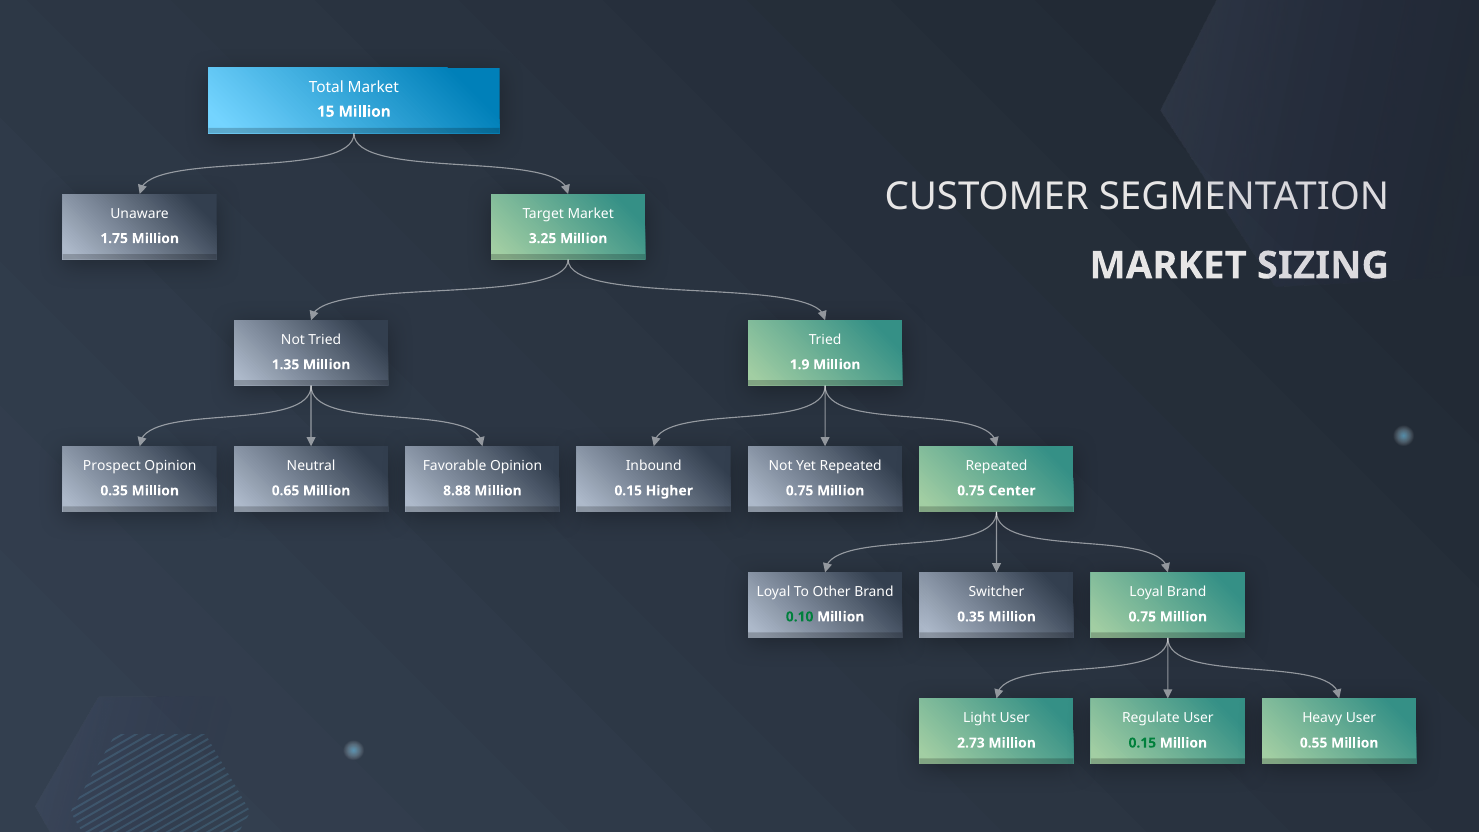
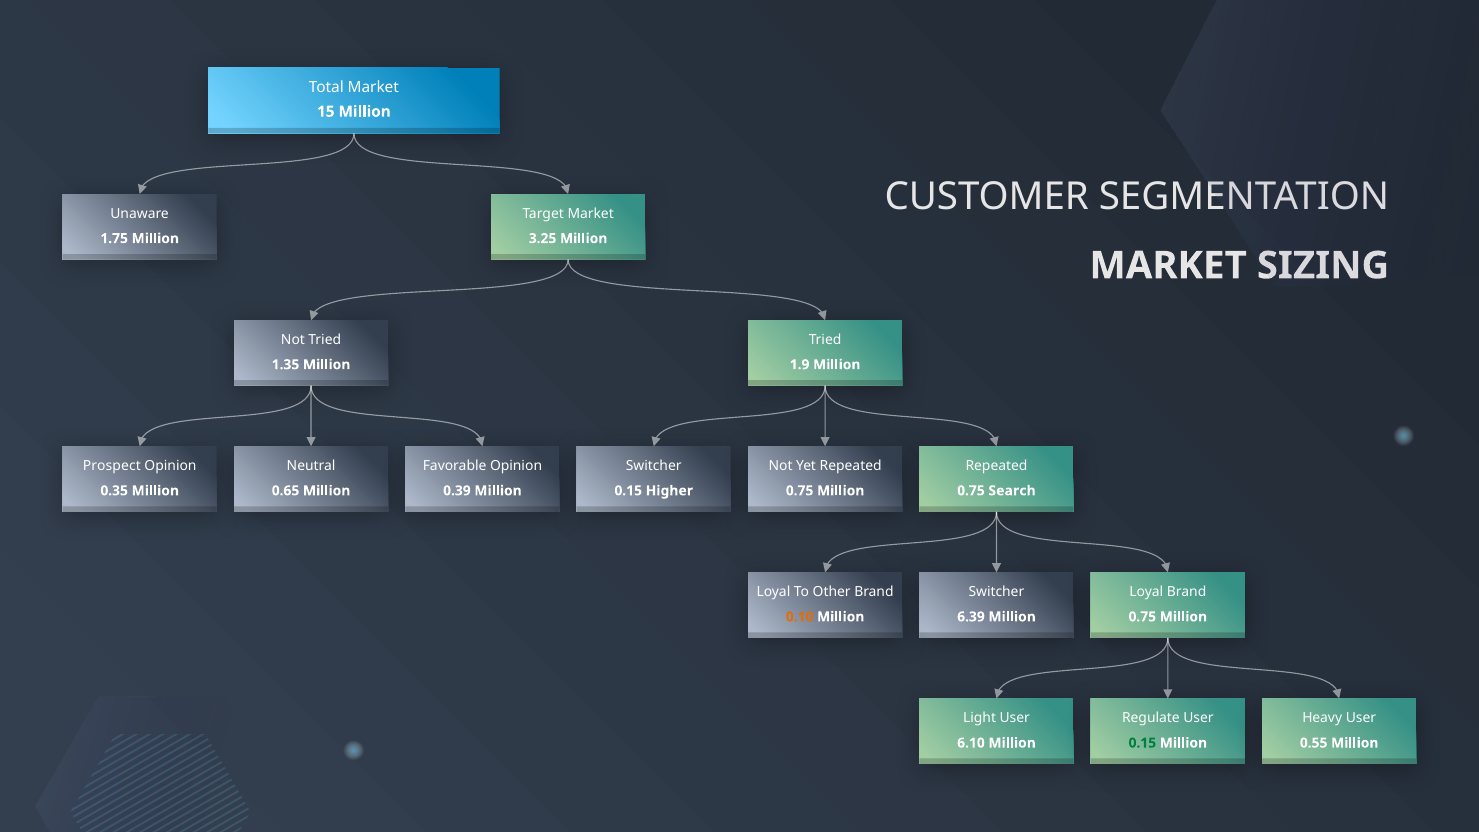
Inbound: Inbound -> Switcher (654, 466)
8.88: 8.88 -> 0.39 (457, 491)
Center: Center -> Search (1012, 491)
0.10 colour: green -> orange (800, 617)
0.35: 0.35 -> 6.39 (971, 617)
2.73: 2.73 -> 6.10 (971, 743)
